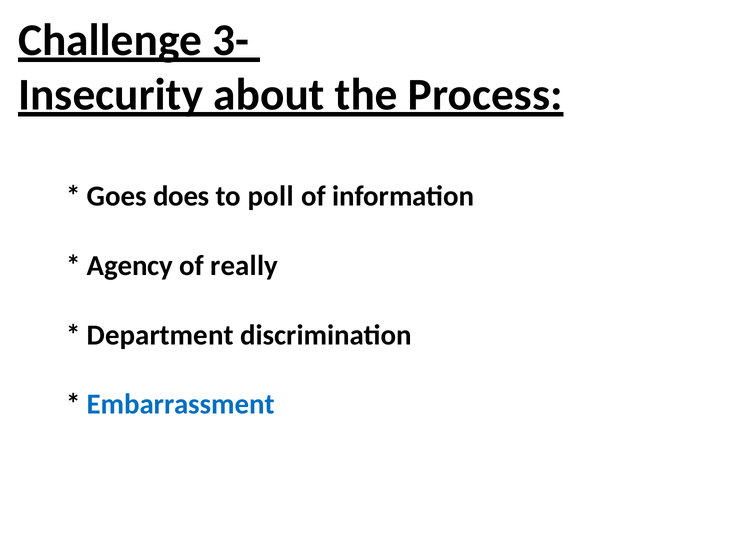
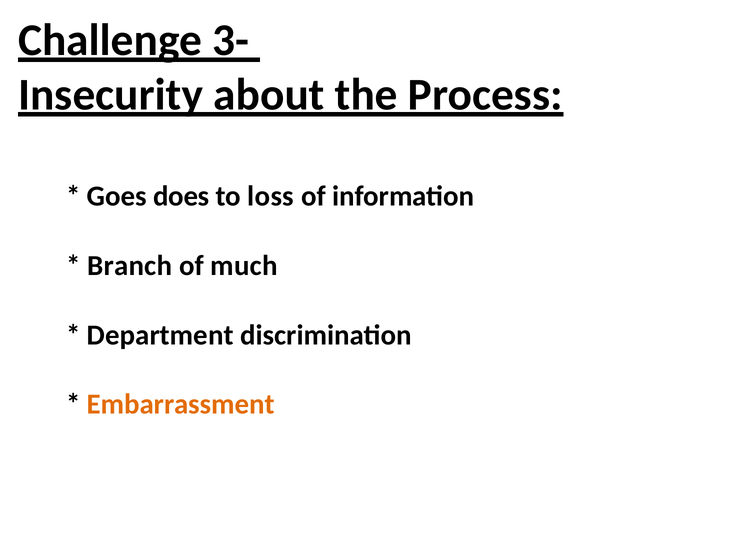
poll: poll -> loss (271, 196)
Agency: Agency -> Branch (130, 266)
really: really -> much (244, 266)
Embarrassment colour: blue -> orange (181, 405)
